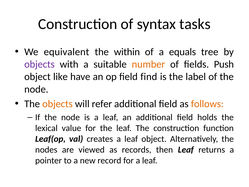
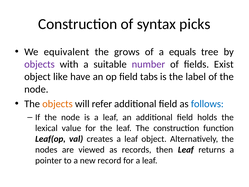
tasks: tasks -> picks (195, 24)
within: within -> grows (127, 52)
number colour: orange -> purple (148, 64)
Push: Push -> Exist (224, 64)
find: find -> tabs (149, 77)
follows colour: orange -> blue (207, 104)
